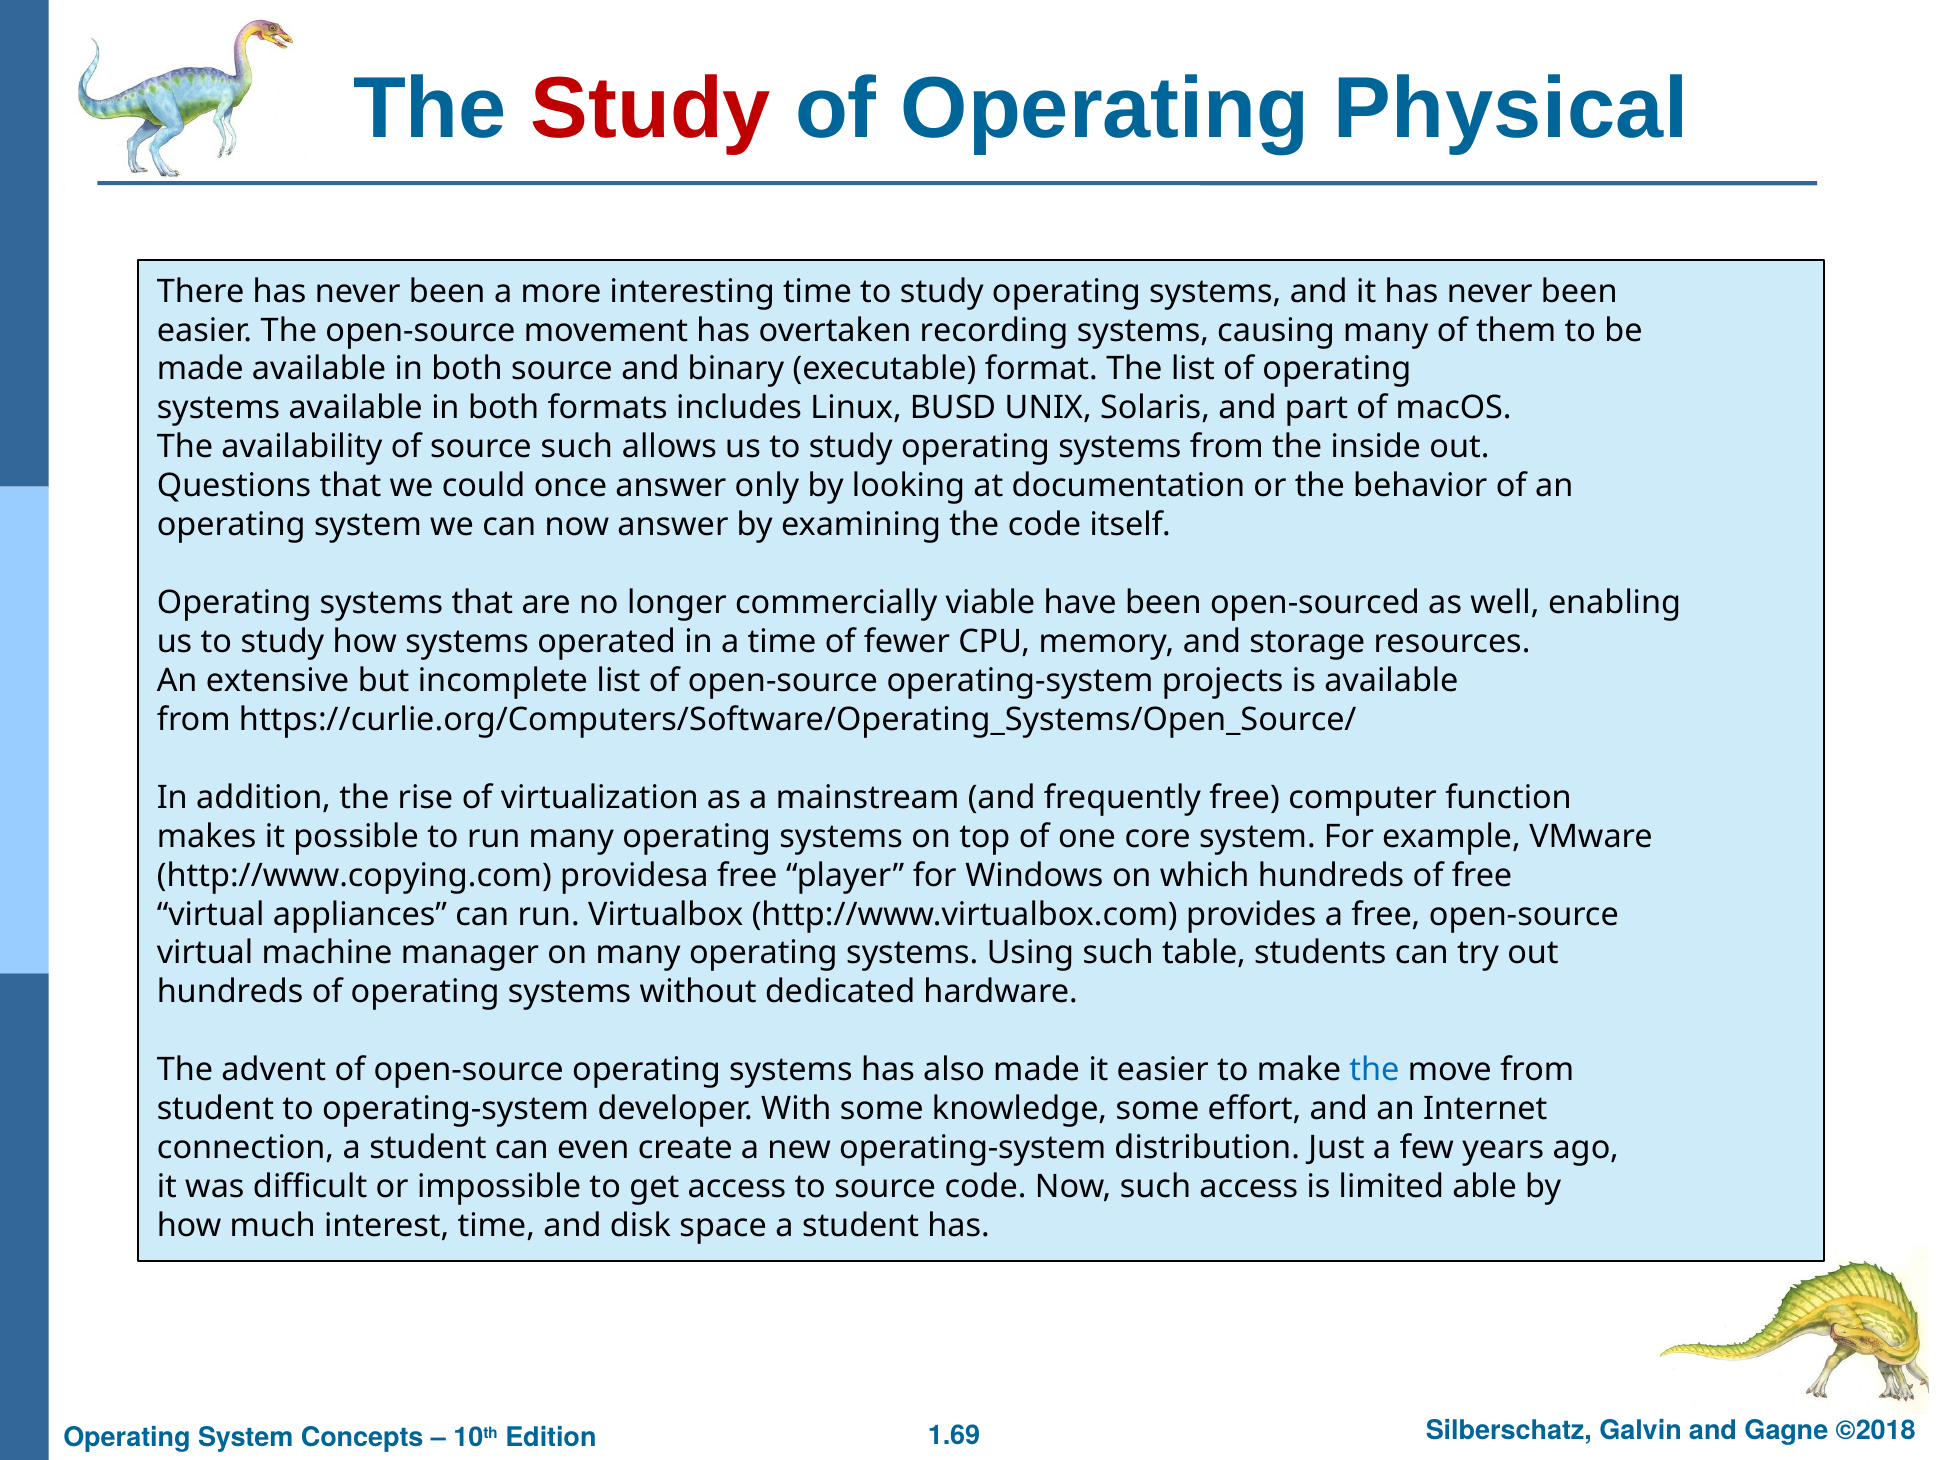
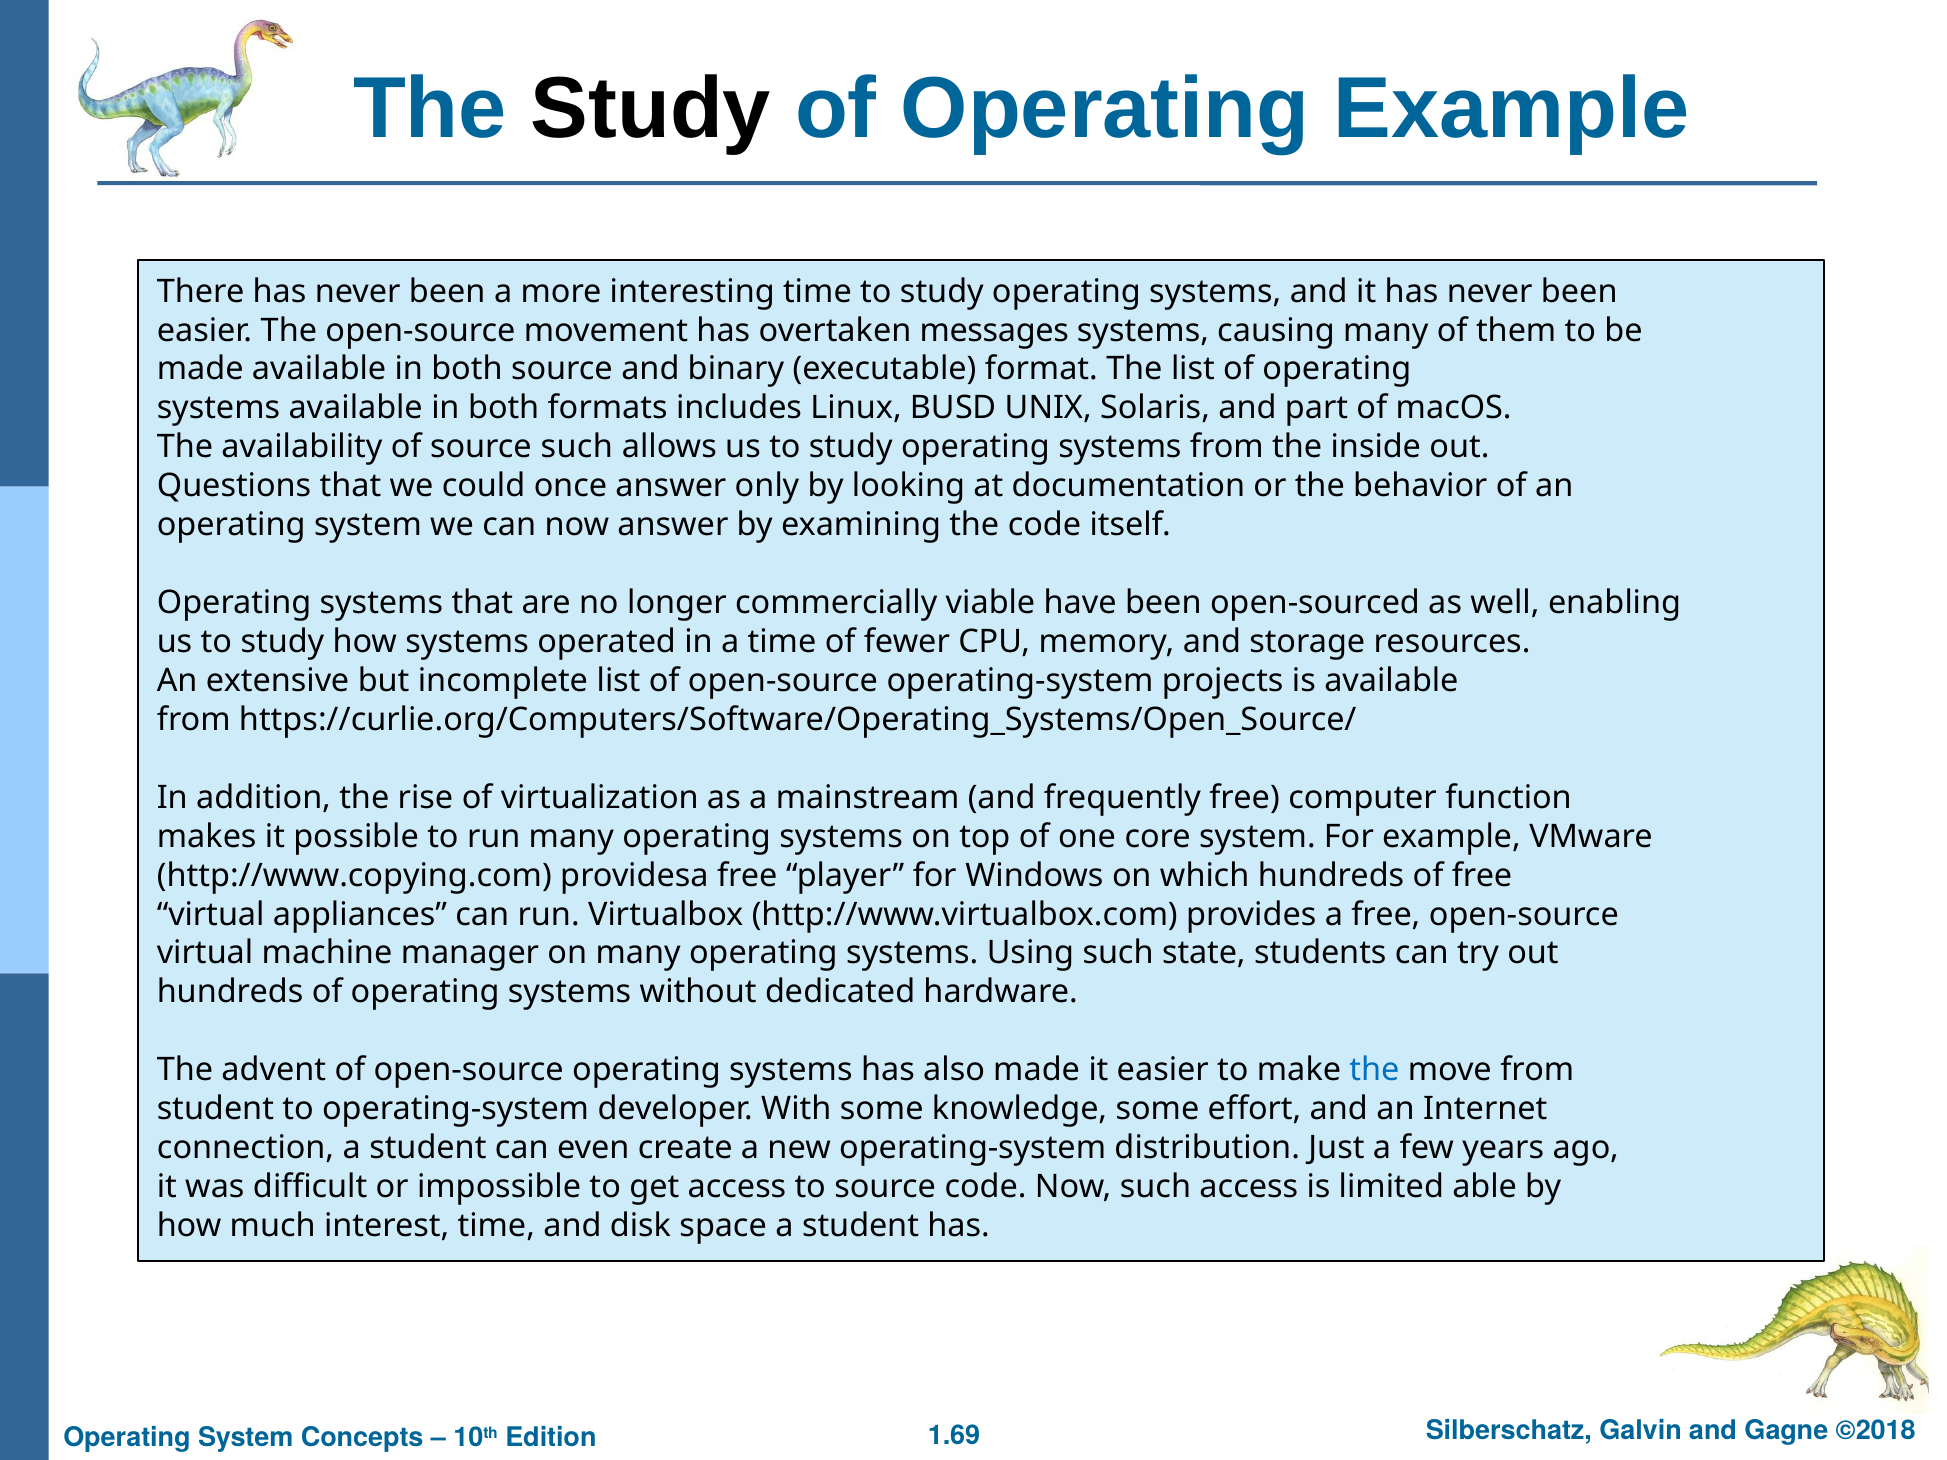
Study colour: red -> black (651, 109)
Operating Physical: Physical -> Example (1511, 109)
recording: recording -> messages (994, 330)
table: table -> state (1204, 953)
